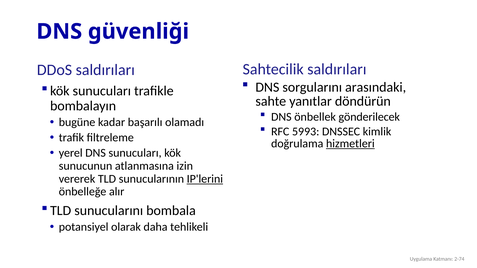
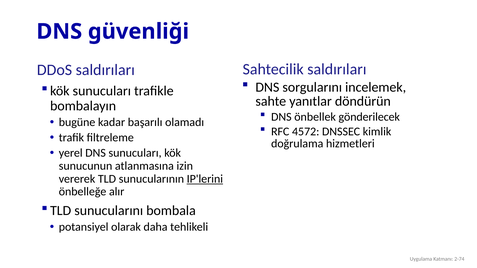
arasındaki: arasındaki -> incelemek (376, 87)
5993: 5993 -> 4572 (306, 132)
hizmetleri underline: present -> none (350, 144)
